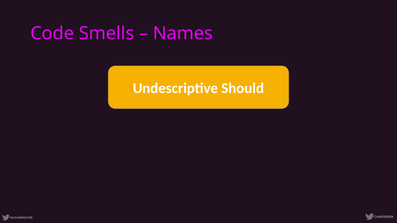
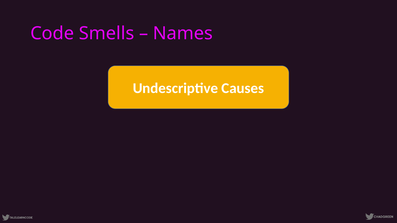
Should: Should -> Causes (243, 88)
